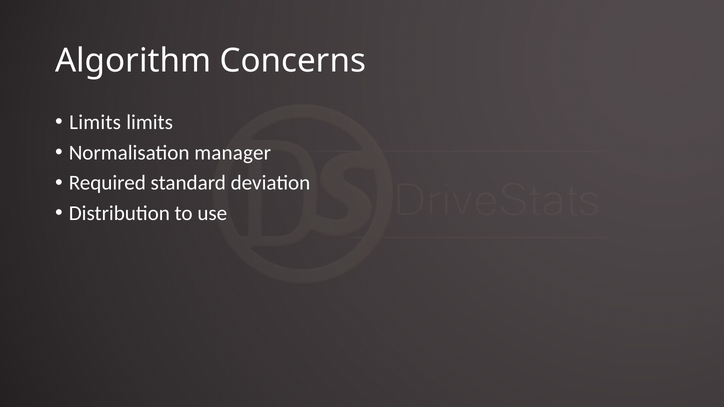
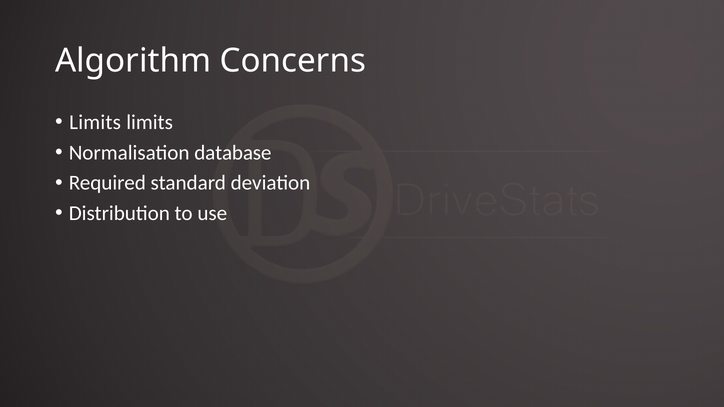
manager: manager -> database (233, 153)
